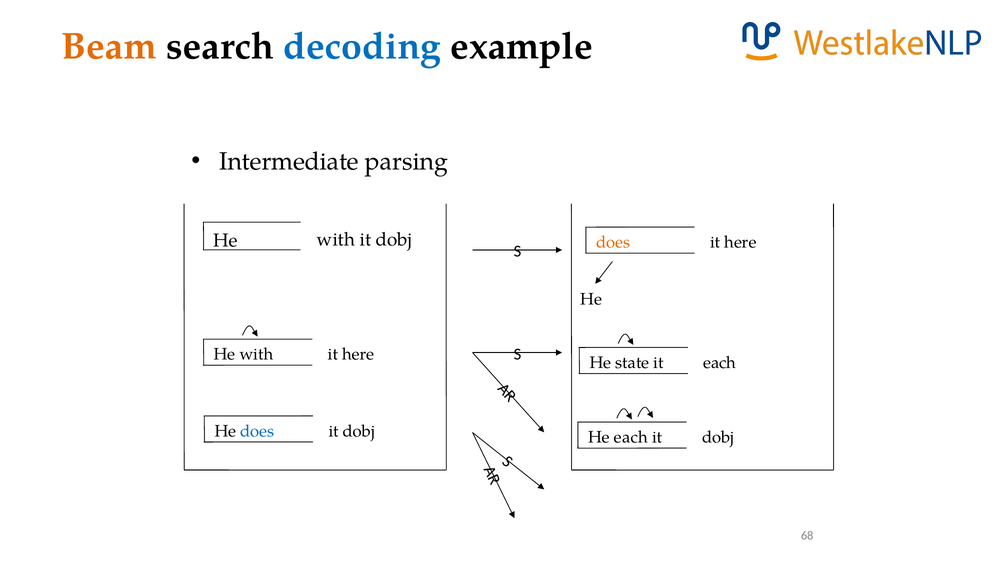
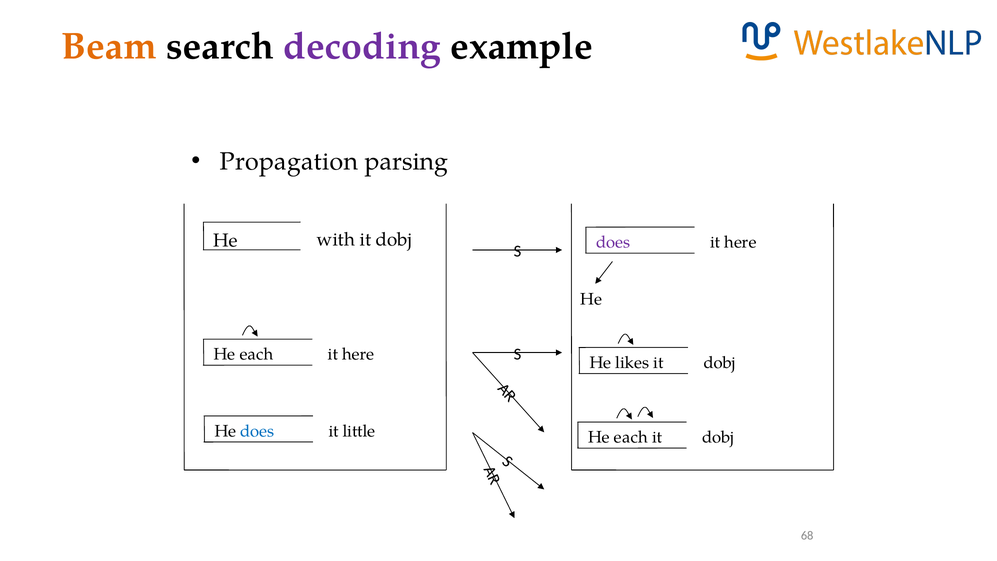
decoding colour: blue -> purple (362, 46)
Intermediate: Intermediate -> Propagation (289, 162)
does colour: orange -> purple (613, 242)
with: with -> each (257, 354)
state: state -> likes (632, 363)
each: each -> dobj (720, 363)
dobj: dobj -> little (359, 431)
